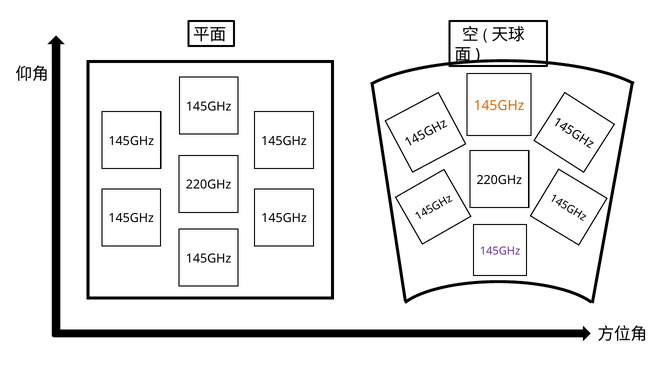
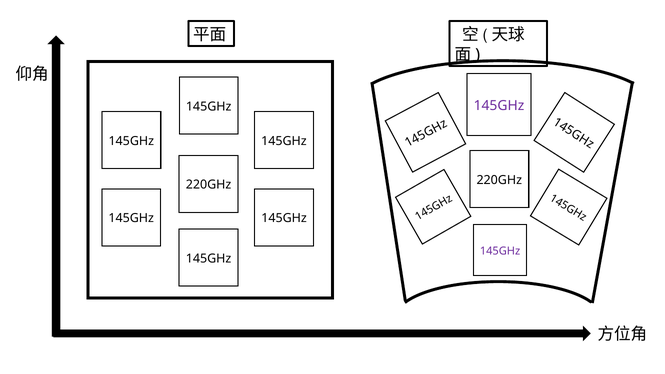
145GHz colour: orange -> purple (499, 106)
